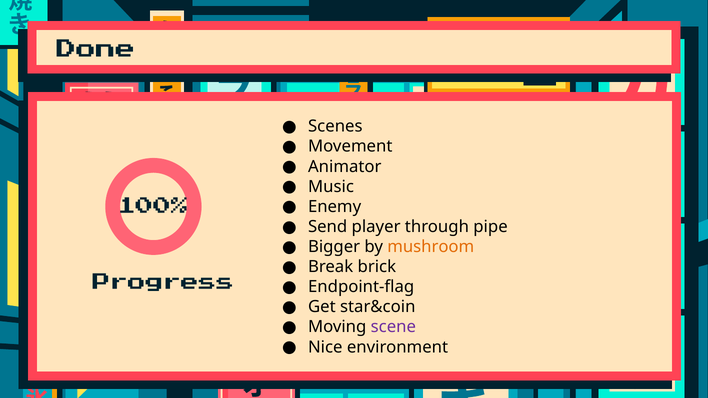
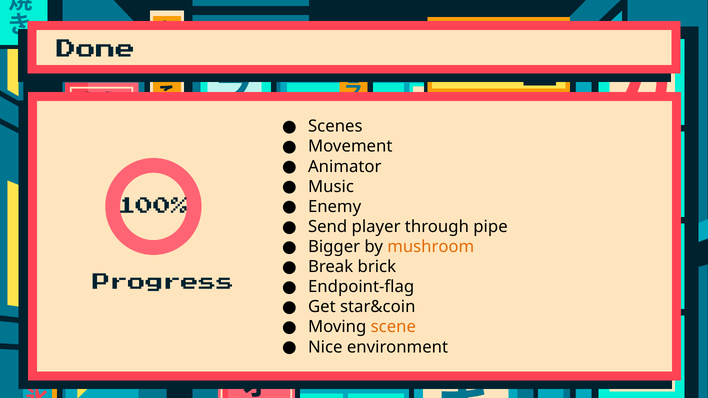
scene colour: purple -> orange (393, 327)
